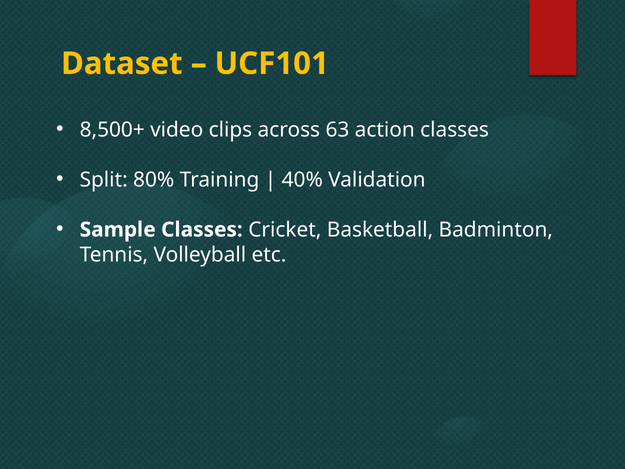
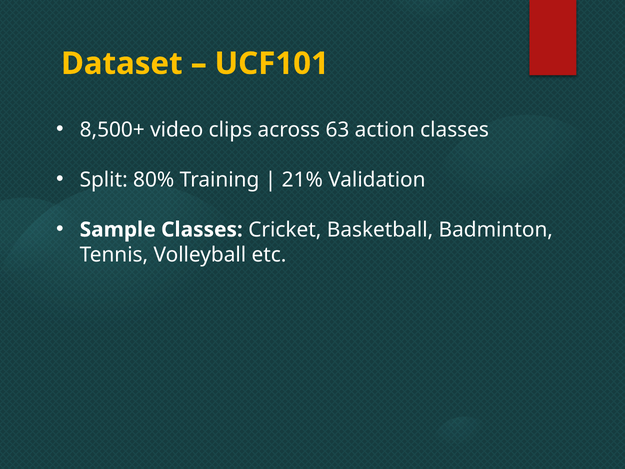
40%: 40% -> 21% (302, 180)
